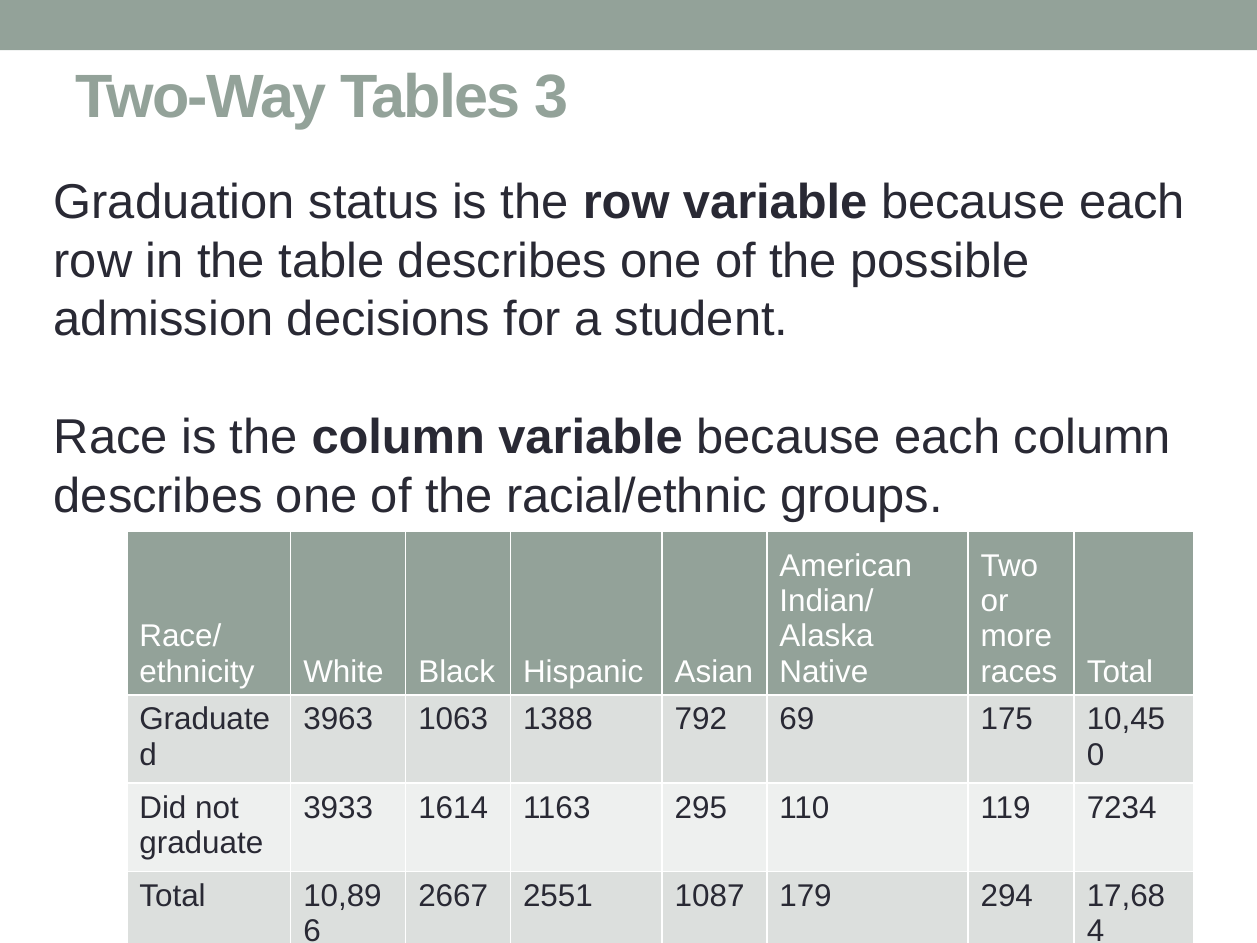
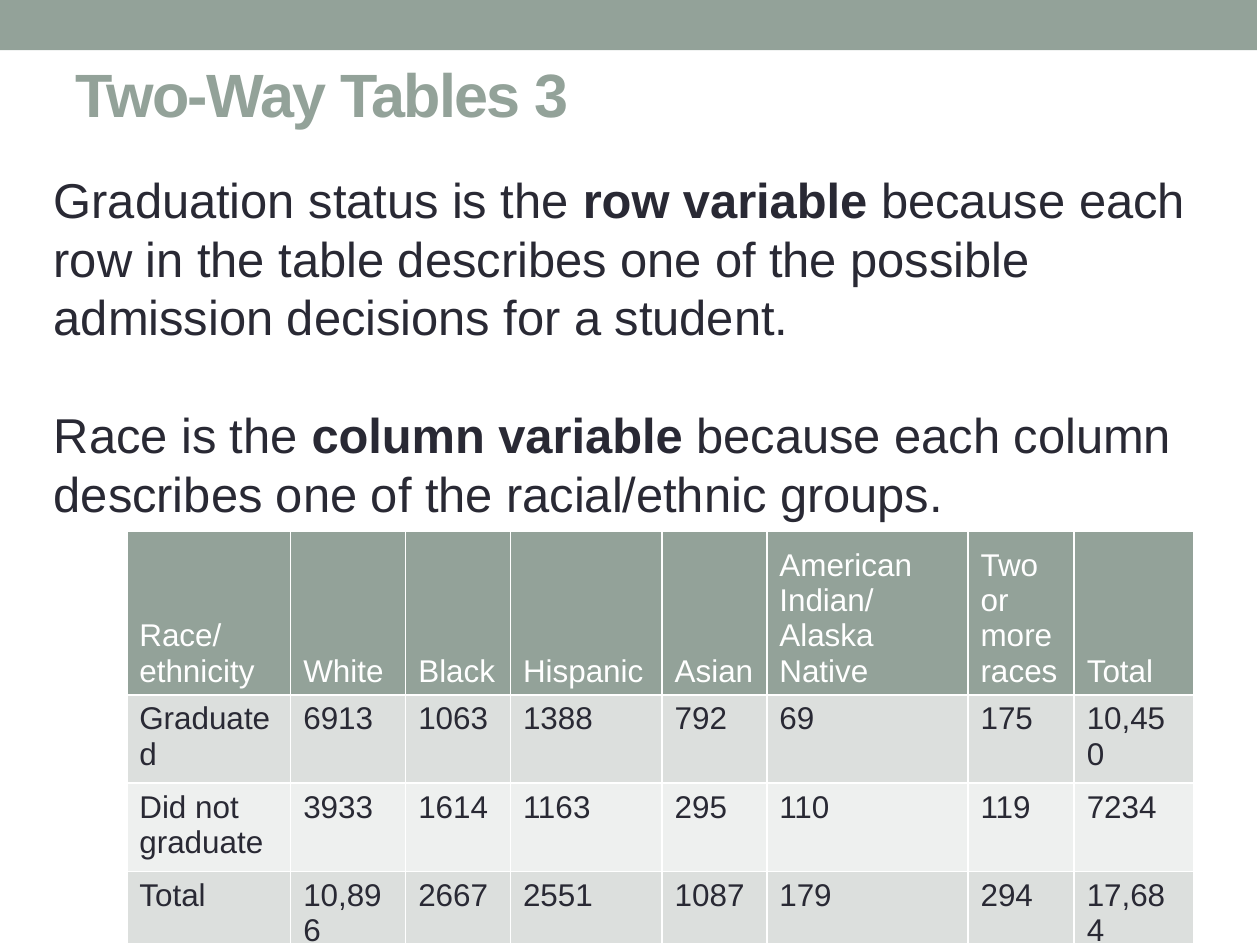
3963: 3963 -> 6913 (338, 719)
